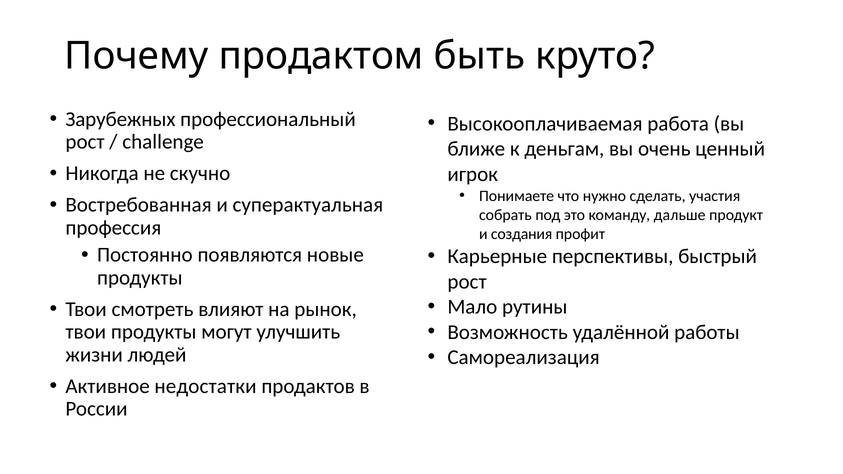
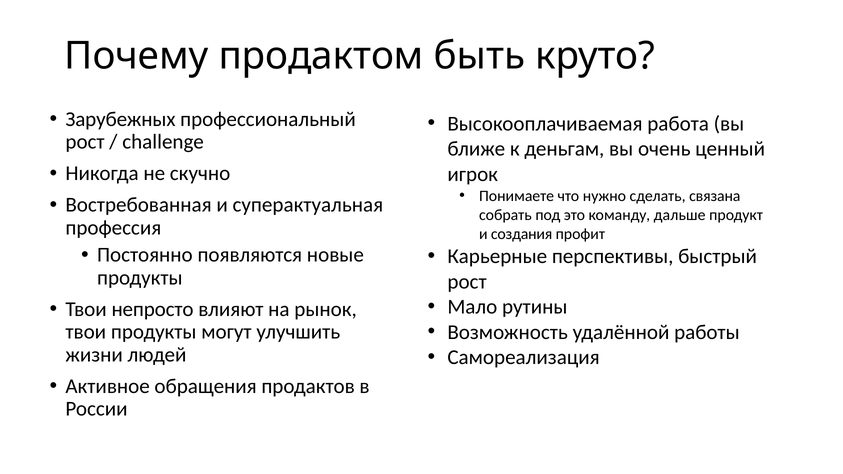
участия: участия -> связана (715, 196)
смотреть: смотреть -> непросто (153, 309)
недостатки: недостатки -> обращения (206, 386)
